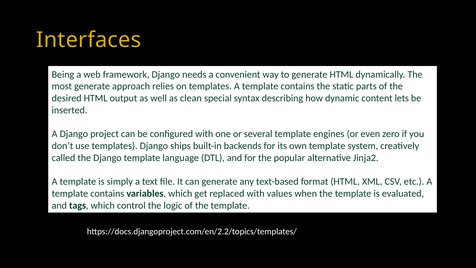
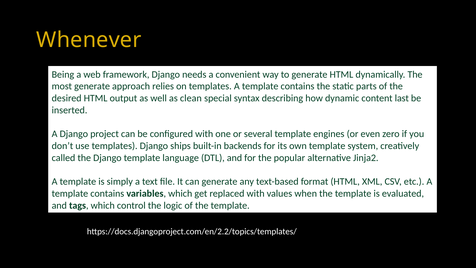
Interfaces: Interfaces -> Whenever (89, 40)
lets: lets -> last (402, 98)
